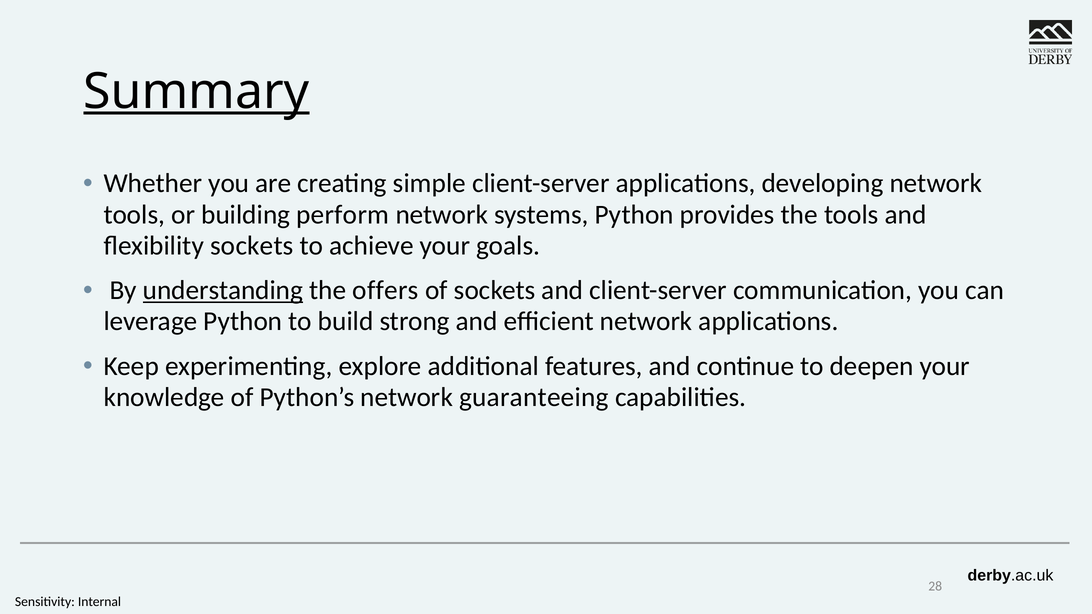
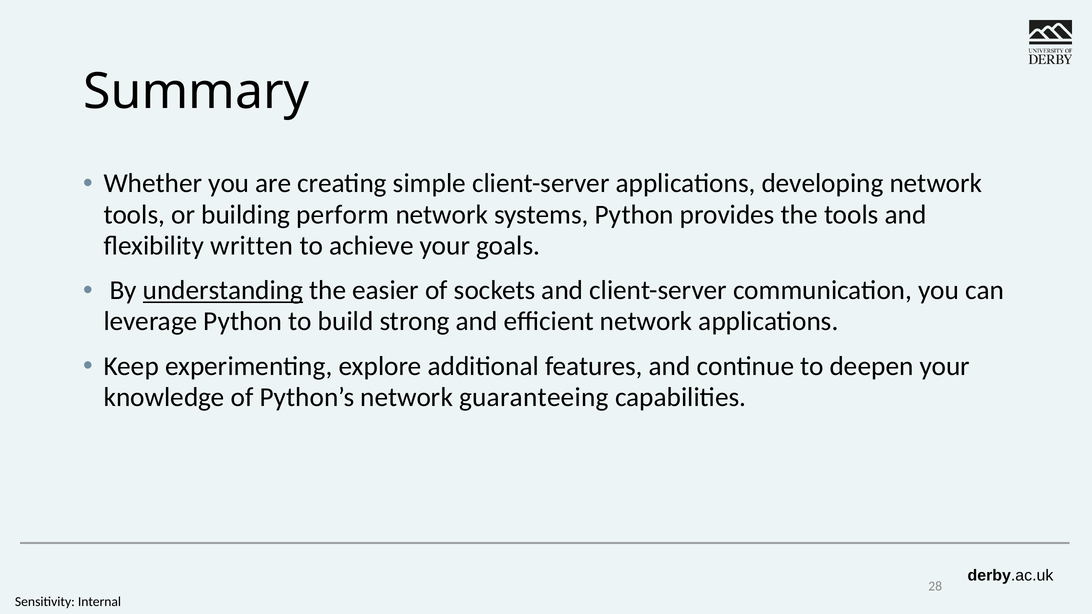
Summary underline: present -> none (196, 92)
flexibility sockets: sockets -> written (252, 246)
offers: offers -> easier (386, 290)
